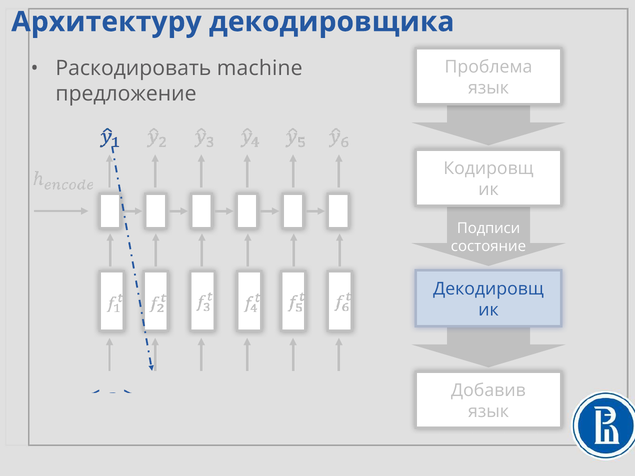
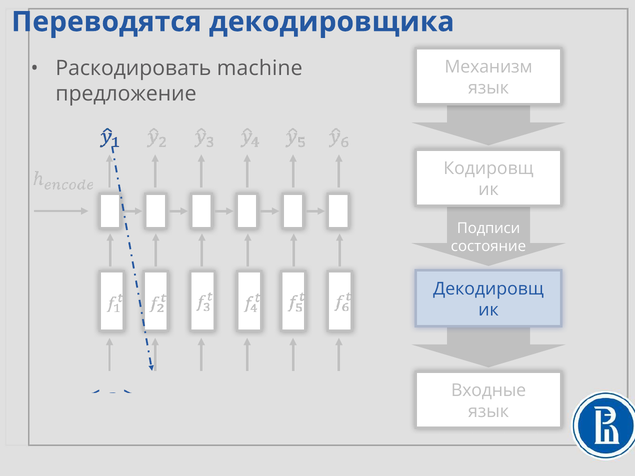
Архитектуру: Архитектуру -> Переводятся (106, 22)
Проблема: Проблема -> Механизм (489, 67)
Добавив: Добавив -> Входные (489, 391)
